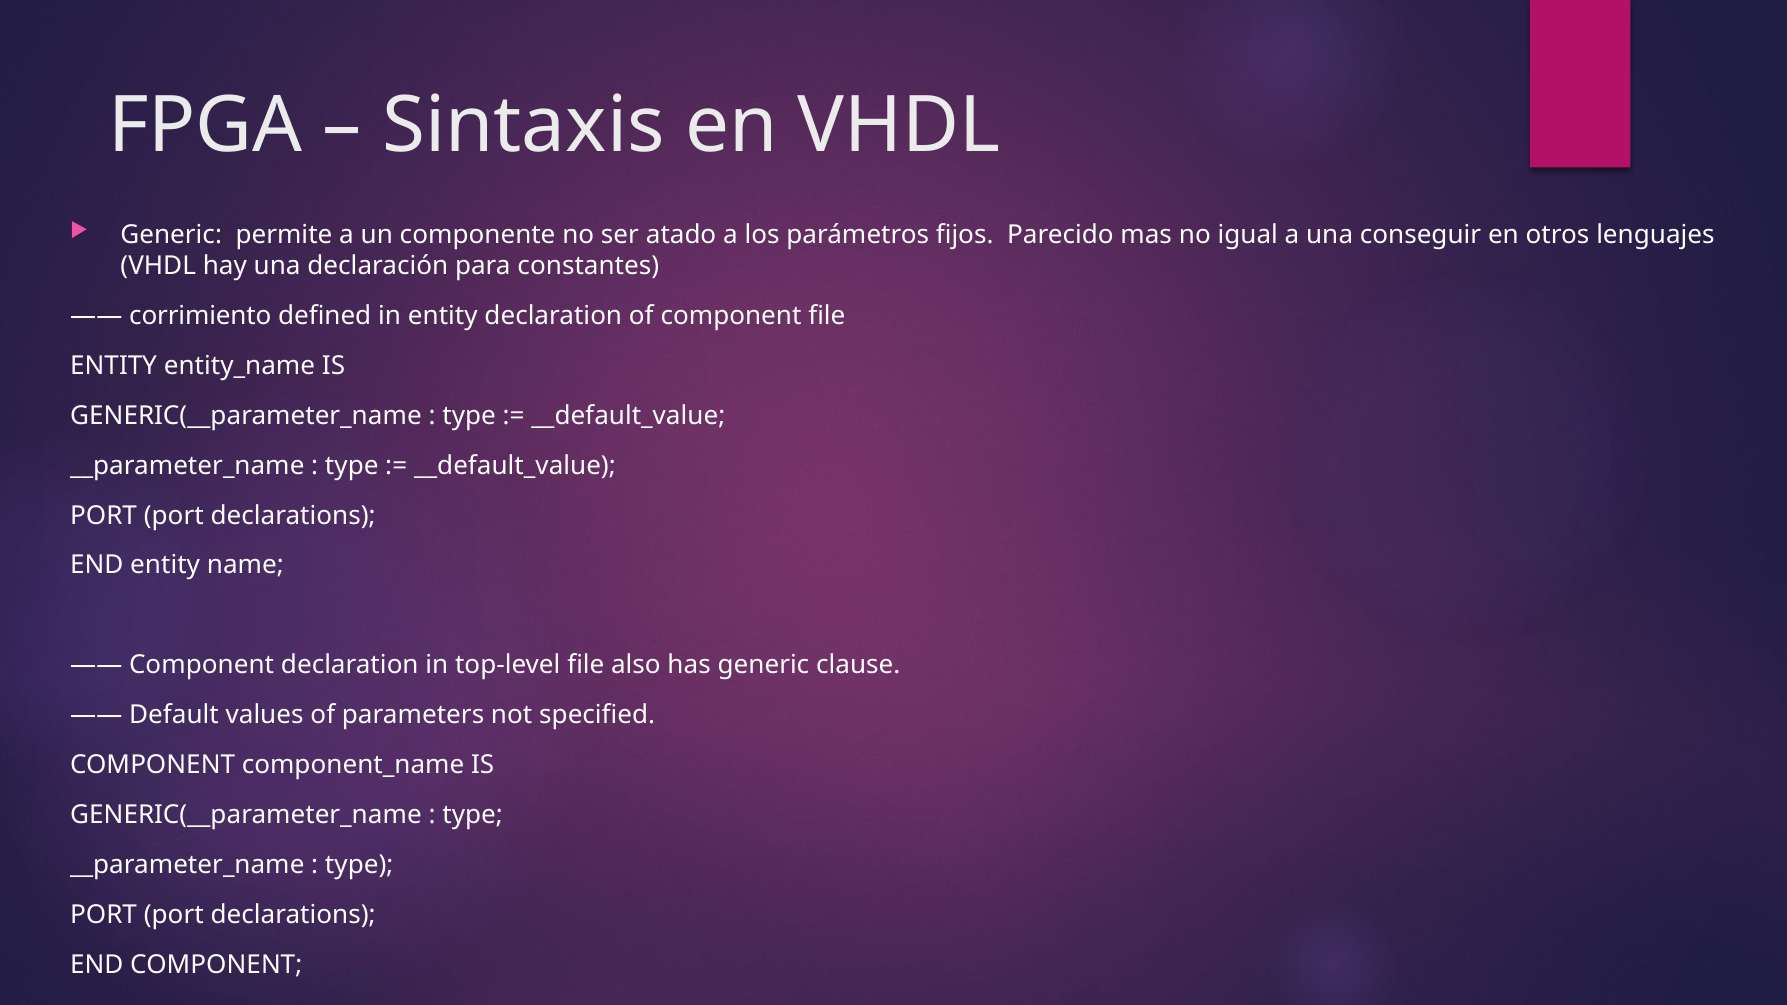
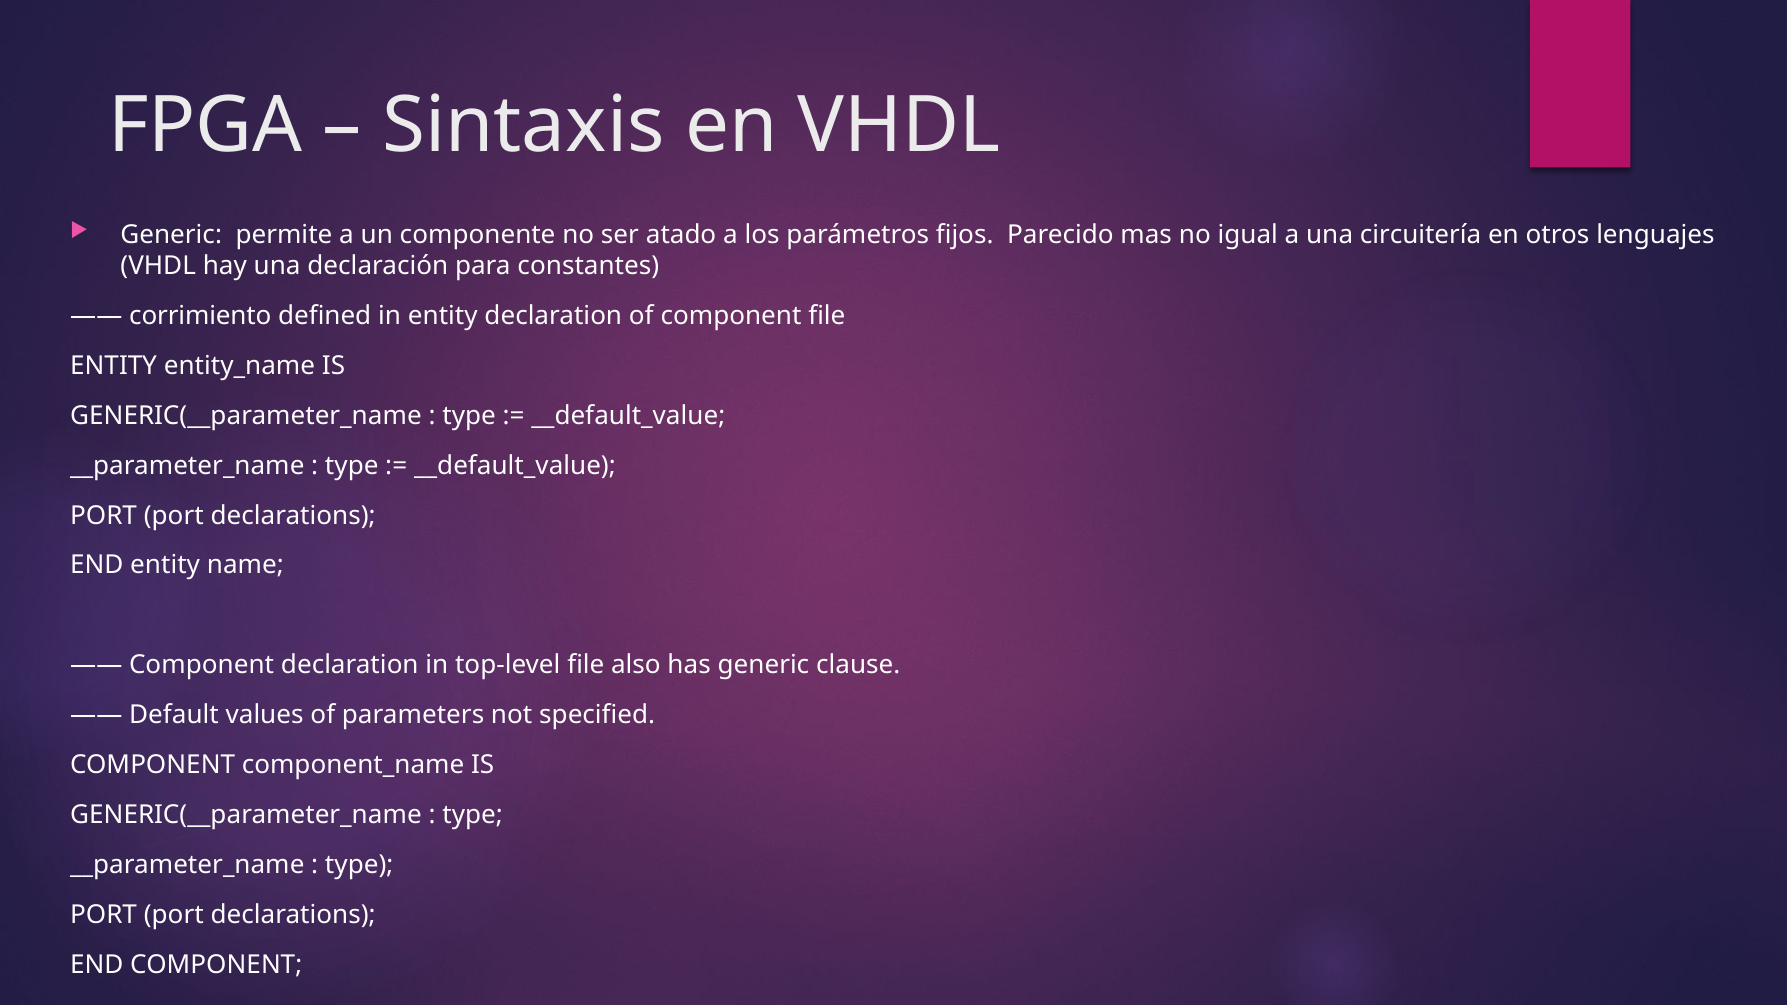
conseguir: conseguir -> circuitería (1421, 235)
